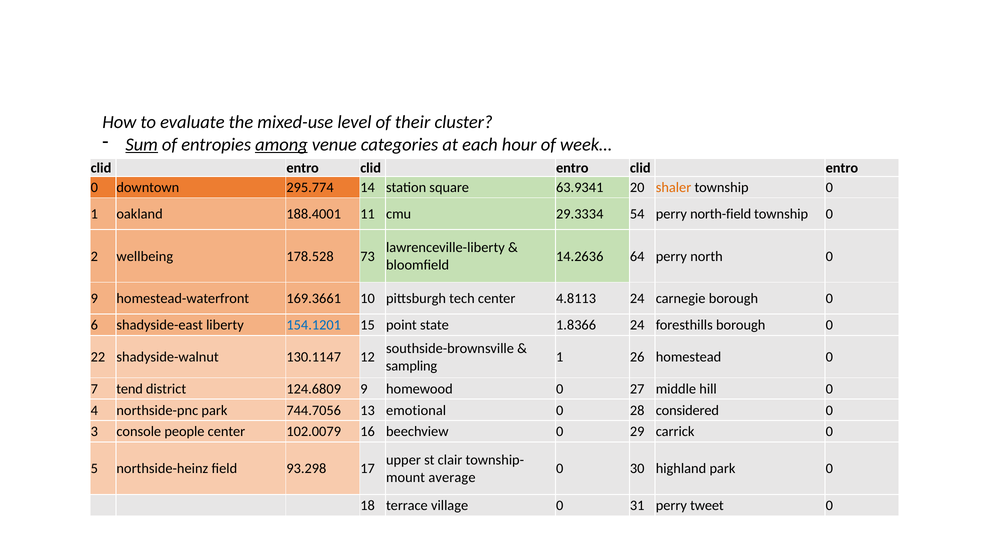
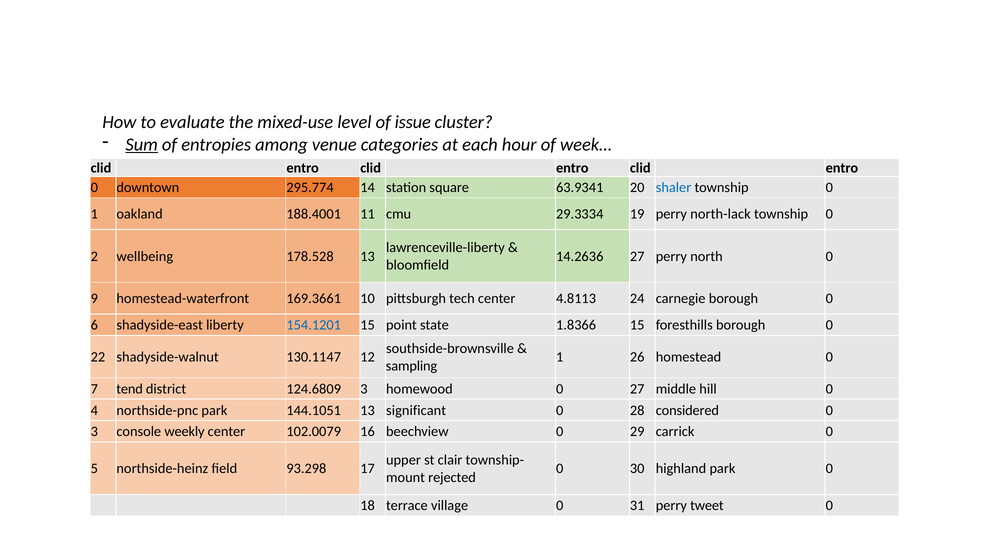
their: their -> issue (413, 122)
among underline: present -> none (281, 145)
shaler colour: orange -> blue (674, 188)
54: 54 -> 19 (637, 214)
north-field: north-field -> north-lack (721, 214)
178.528 73: 73 -> 13 (368, 256)
14.2636 64: 64 -> 27 (637, 256)
1.8366 24: 24 -> 15 (637, 325)
124.6809 9: 9 -> 3 (364, 389)
744.7056: 744.7056 -> 144.1051 (314, 410)
emotional: emotional -> significant (416, 410)
people: people -> weekly (184, 432)
average: average -> rejected (452, 478)
